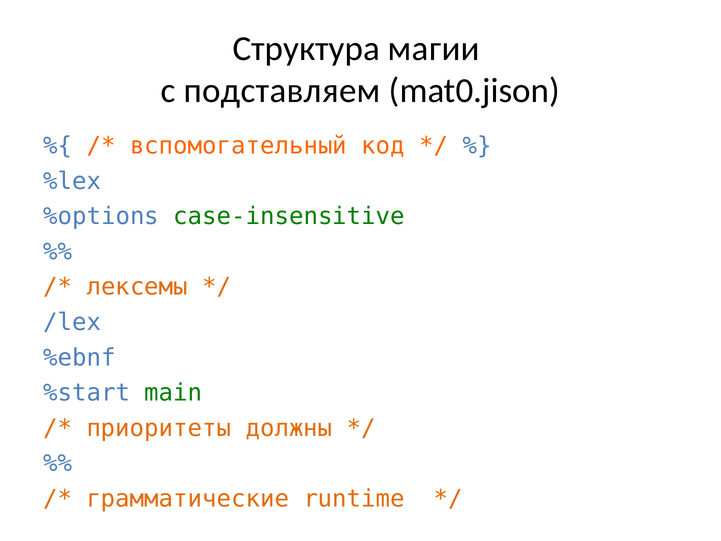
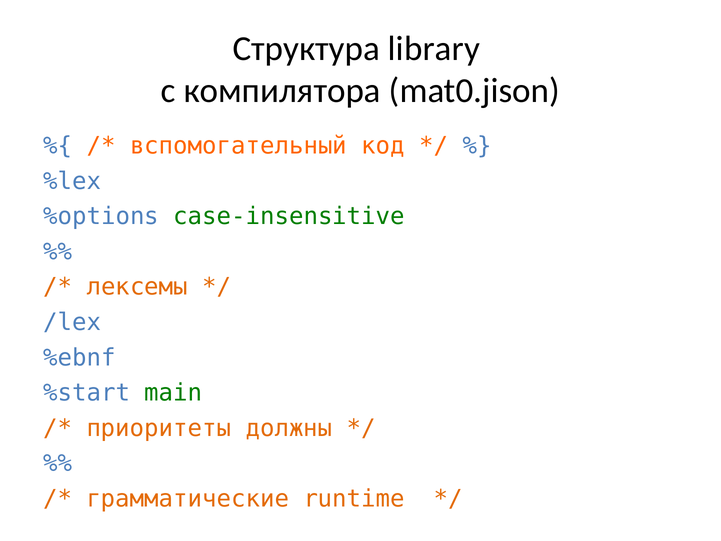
магии: магии -> library (434, 49)
подставляем: подставляем -> компилятора (282, 91)
